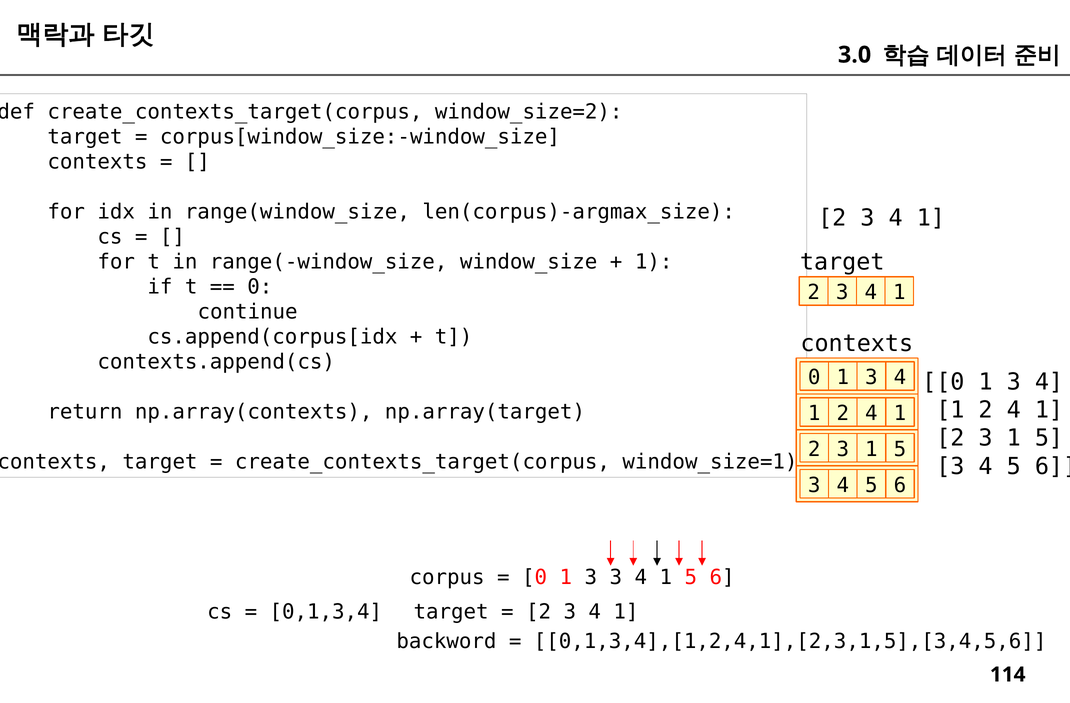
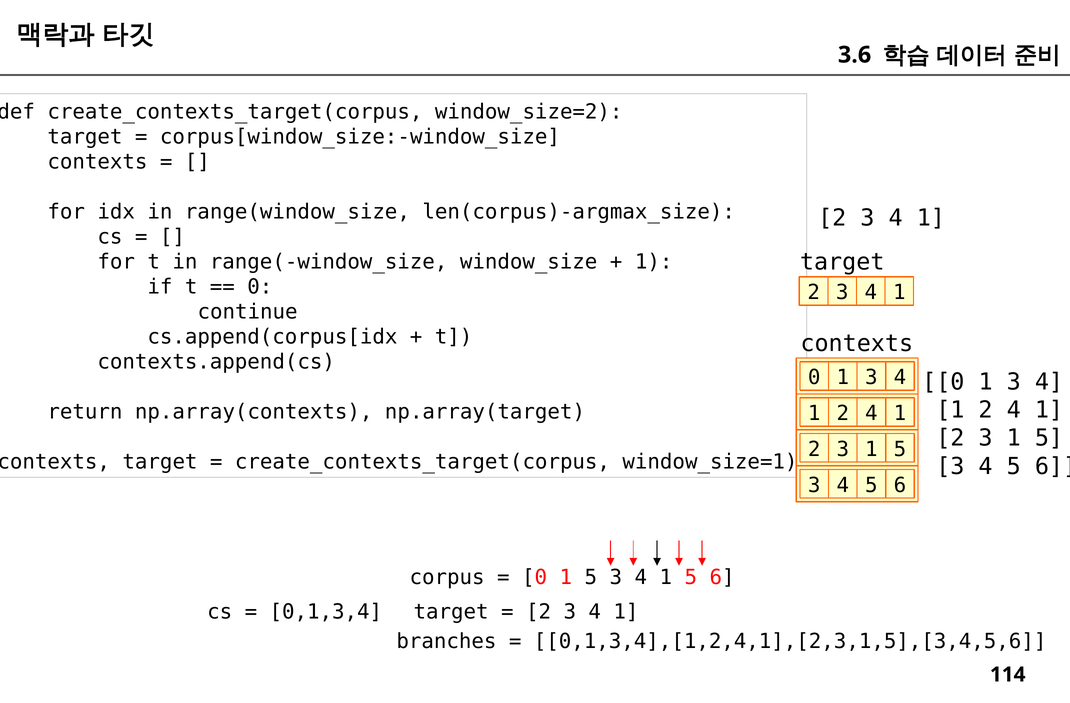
3.0: 3.0 -> 3.6 (855, 55)
3: 3 -> 5 (591, 577)
backword: backword -> branches (446, 641)
